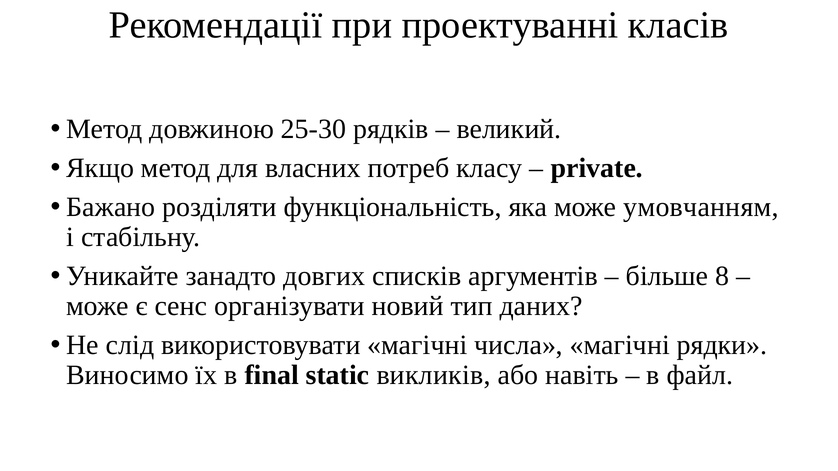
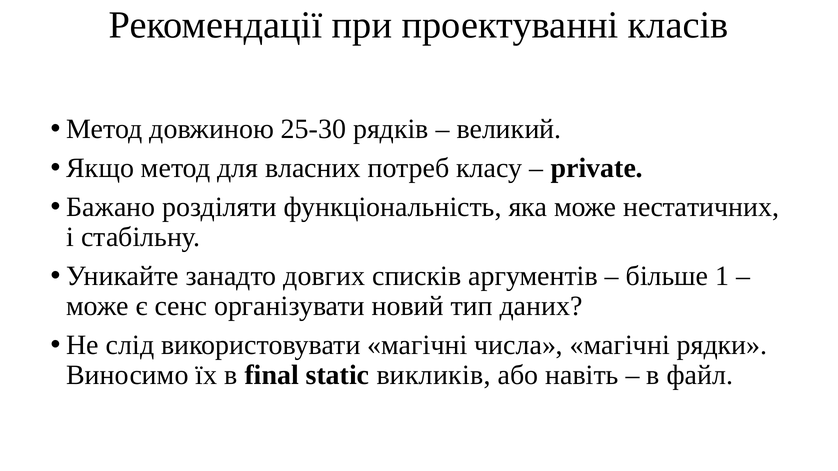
умовчанням: умовчанням -> нестатичних (701, 207)
8: 8 -> 1 (722, 276)
